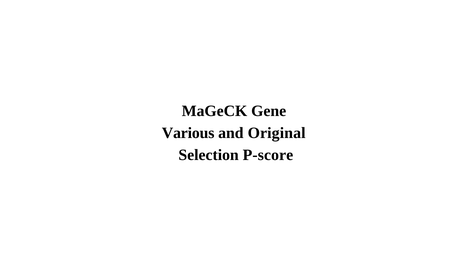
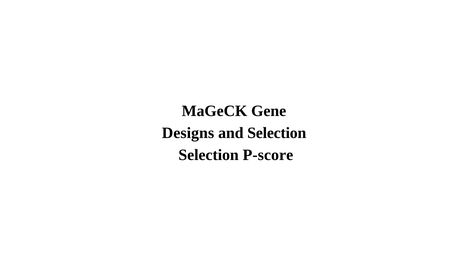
Various: Various -> Designs (188, 133)
and Original: Original -> Selection (277, 133)
